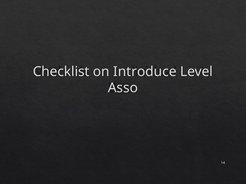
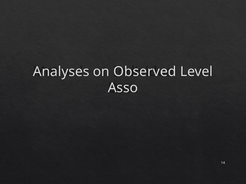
Checklist: Checklist -> Analyses (61, 72)
Introduce: Introduce -> Observed (145, 72)
